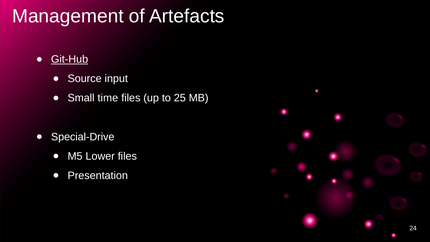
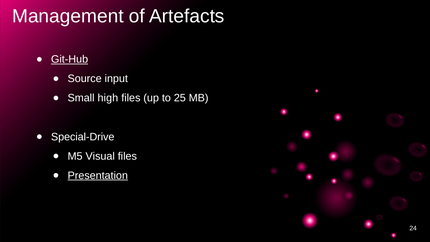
time: time -> high (108, 98)
Lower: Lower -> Visual (100, 156)
Presentation underline: none -> present (98, 175)
